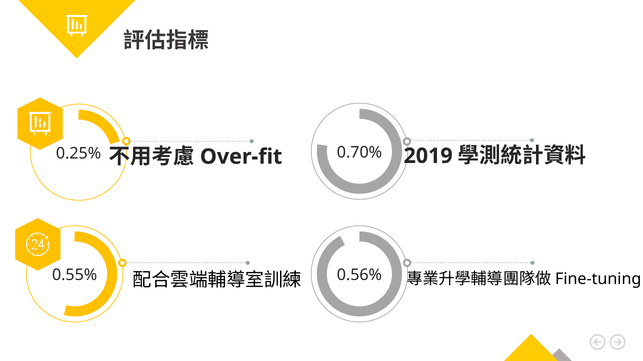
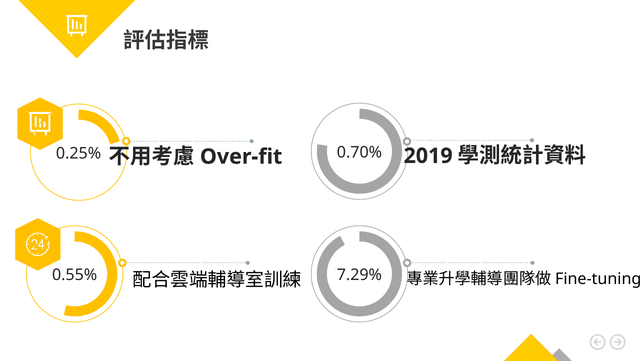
0.56%: 0.56% -> 7.29% (359, 275)
